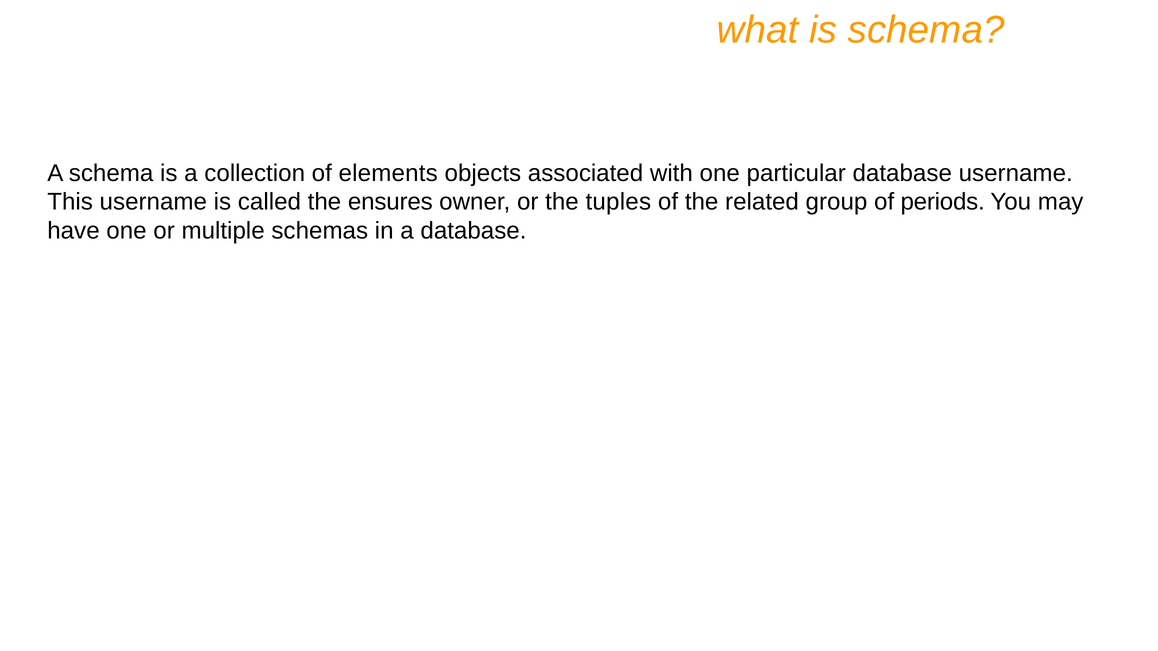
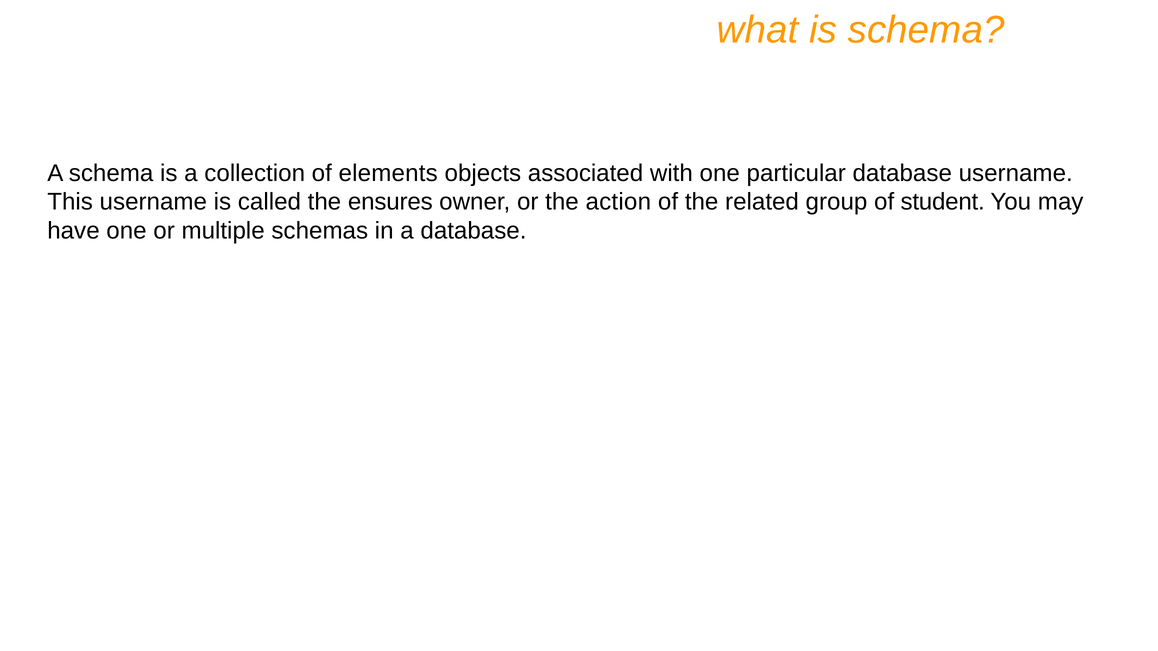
tuples: tuples -> action (618, 202)
periods: periods -> student (943, 202)
